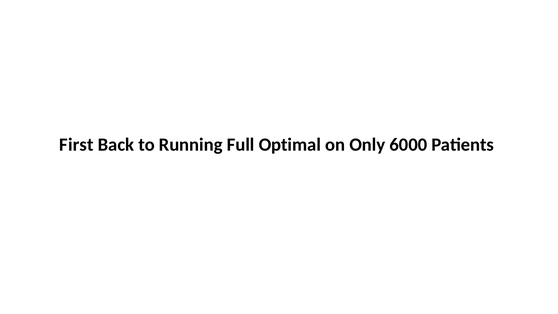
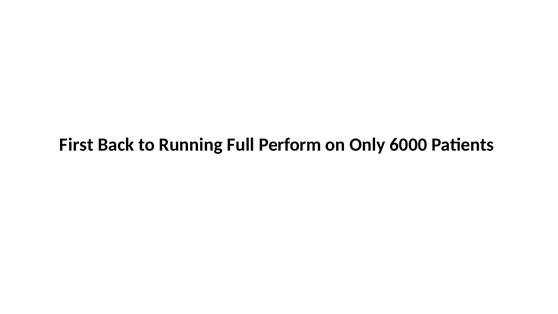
Optimal: Optimal -> Perform (290, 145)
